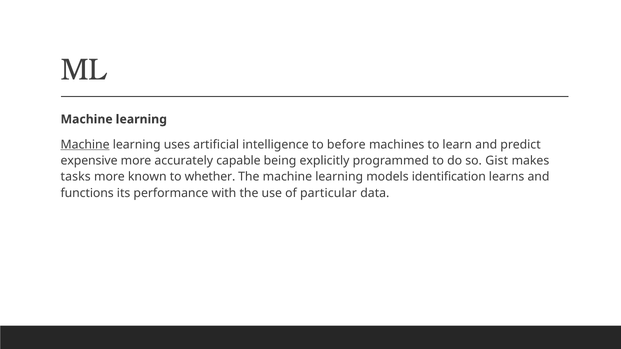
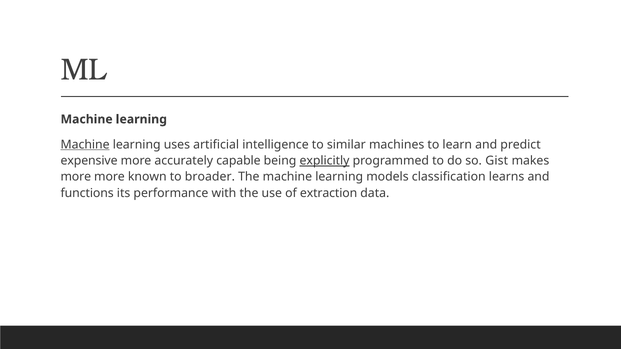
before: before -> similar (346, 145)
explicitly underline: none -> present (325, 161)
tasks: tasks -> more (76, 177)
whether: whether -> broader (210, 177)
identification: identification -> classification (449, 177)
particular: particular -> extraction (329, 193)
